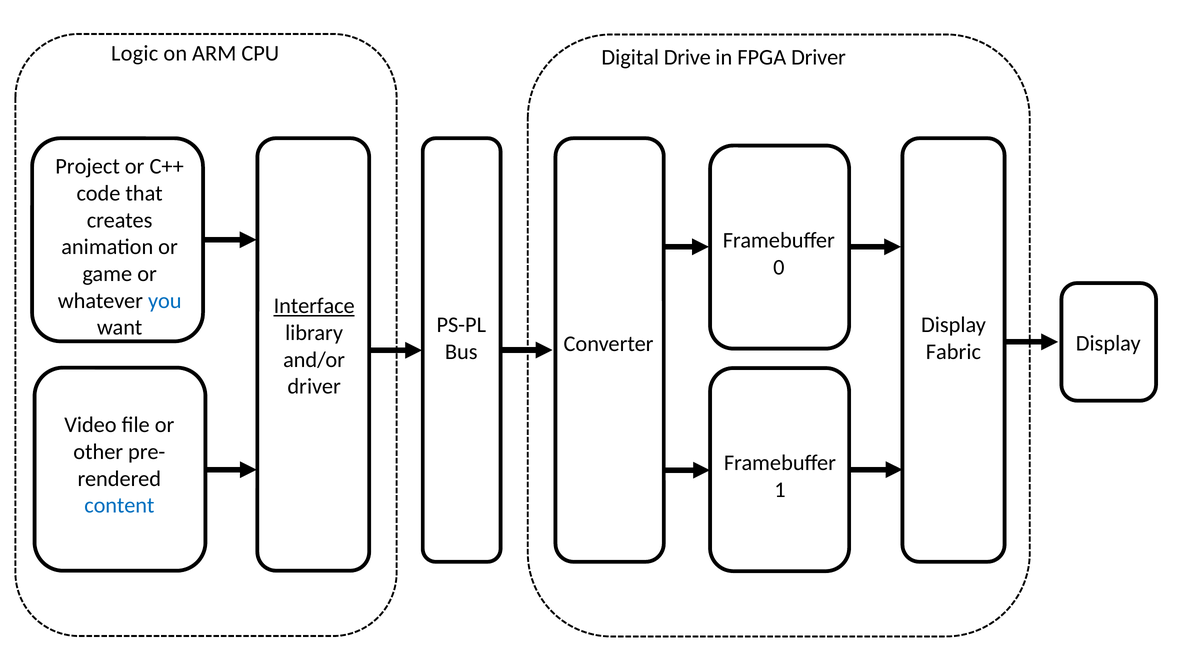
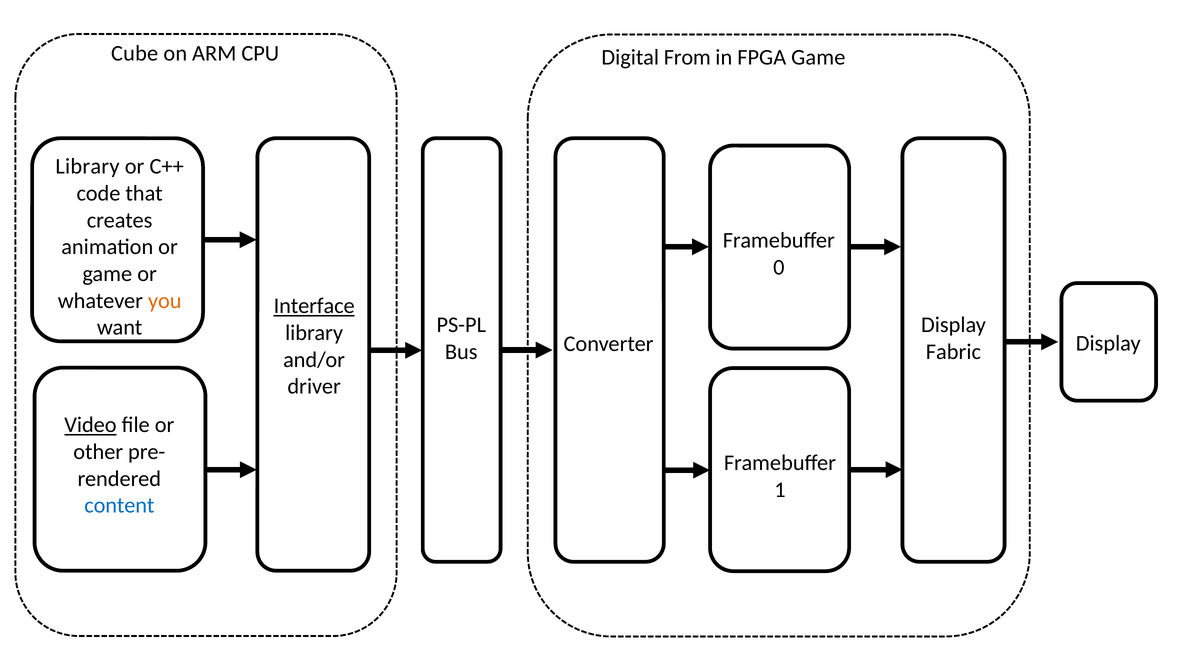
Logic: Logic -> Cube (135, 53)
Drive: Drive -> From (687, 57)
FPGA Driver: Driver -> Game (818, 57)
Project: Project -> Library (87, 166)
you colour: blue -> orange (165, 301)
Video underline: none -> present (90, 425)
